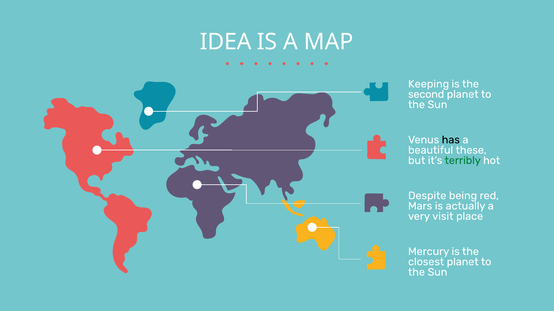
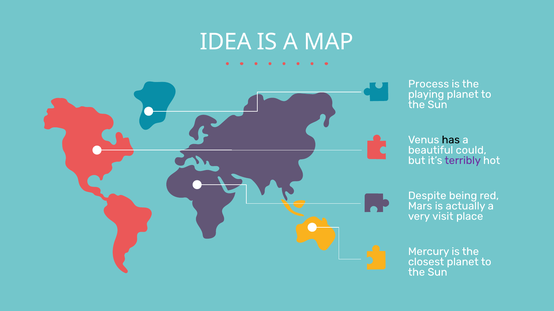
Keeping: Keeping -> Process (429, 84)
second: second -> playing (426, 94)
these: these -> could (471, 150)
terribly colour: green -> purple (463, 161)
